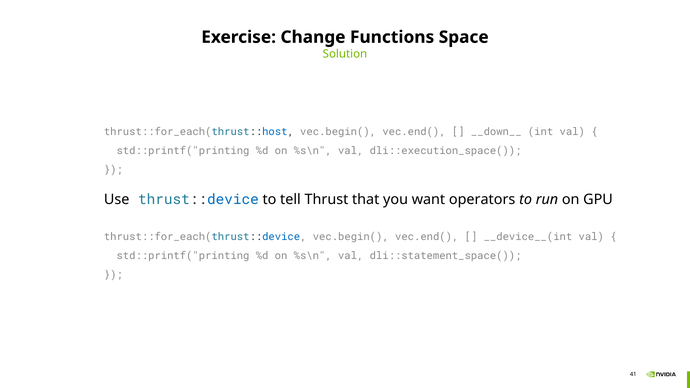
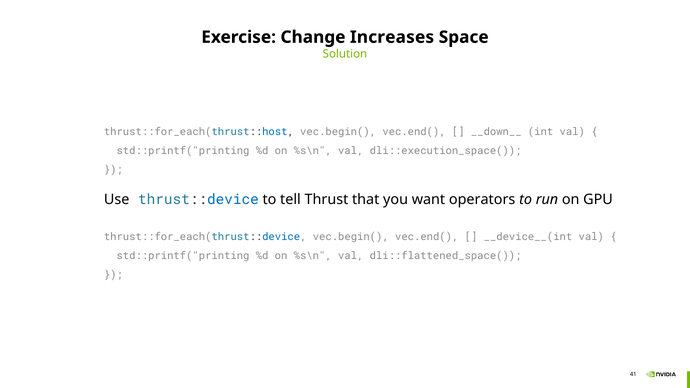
Functions: Functions -> Increases (392, 37)
dli::statement_space(: dli::statement_space( -> dli::flattened_space( (446, 256)
